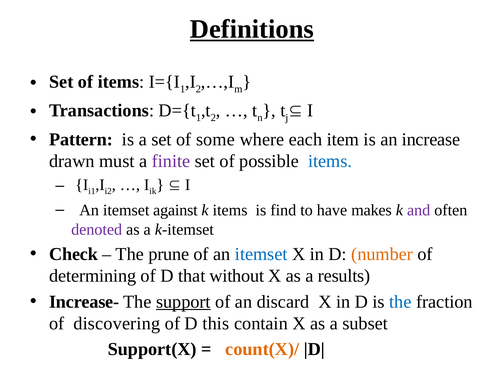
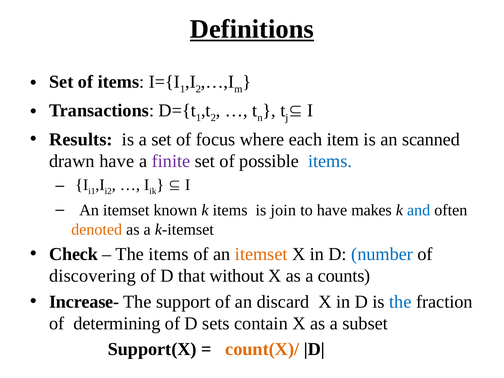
Pattern: Pattern -> Results (81, 139)
some: some -> focus (216, 139)
increase: increase -> scanned (431, 139)
drawn must: must -> have (117, 161)
against: against -> known (175, 210)
find: find -> join (283, 210)
and colour: purple -> blue (419, 210)
denoted colour: purple -> orange (97, 229)
The prune: prune -> items (169, 254)
itemset colour: blue -> orange (261, 254)
number colour: orange -> blue (382, 254)
determining: determining -> discovering (93, 276)
results: results -> counts (344, 276)
support underline: present -> none (183, 302)
discovering: discovering -> determining (117, 324)
this: this -> sets (216, 324)
